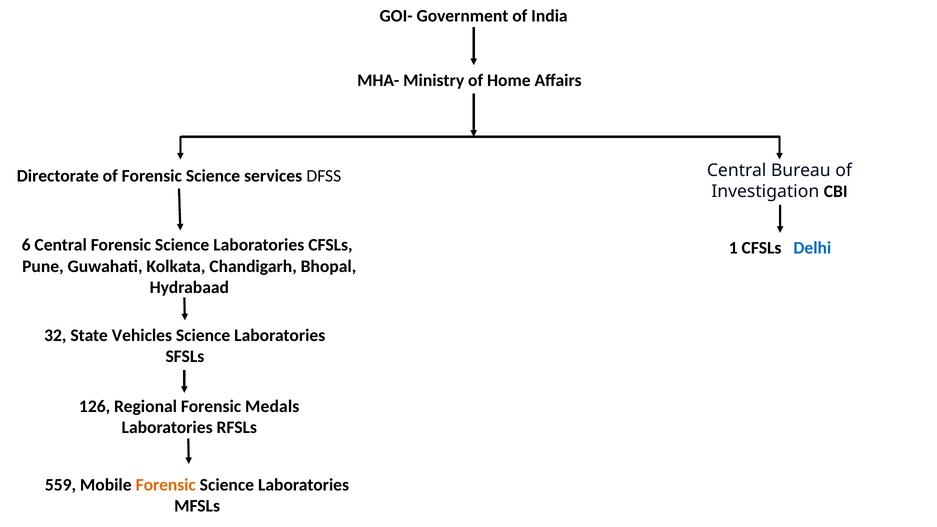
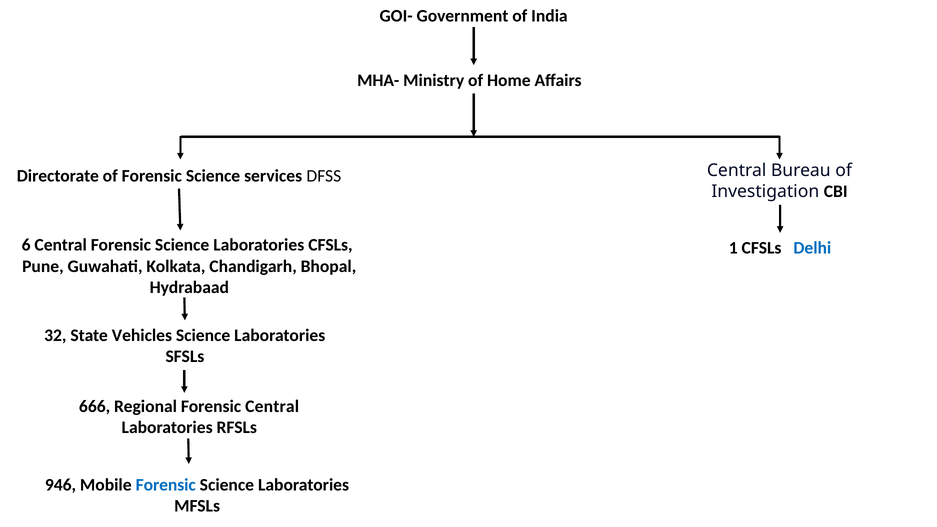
126: 126 -> 666 (95, 406)
Forensic Medals: Medals -> Central (272, 406)
559: 559 -> 946 (60, 485)
Forensic colour: orange -> blue (166, 485)
